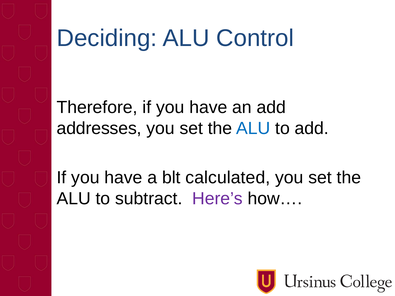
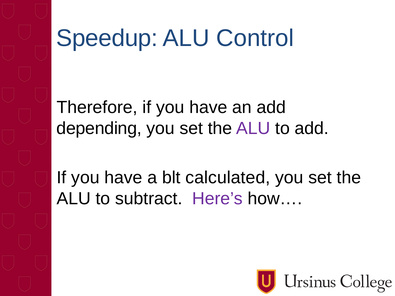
Deciding: Deciding -> Speedup (107, 38)
addresses: addresses -> depending (99, 129)
ALU colour: blue -> purple (253, 129)
